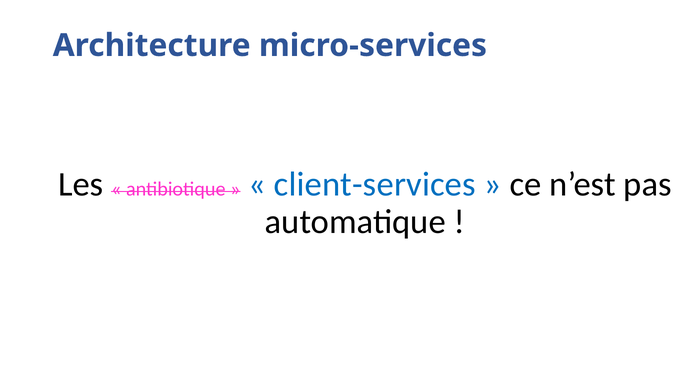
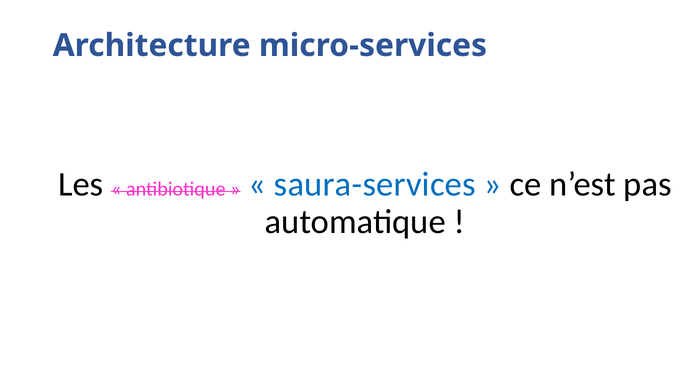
client-services: client-services -> saura-services (375, 185)
